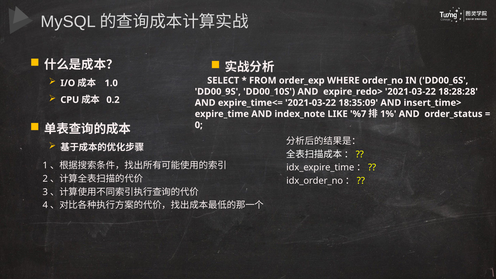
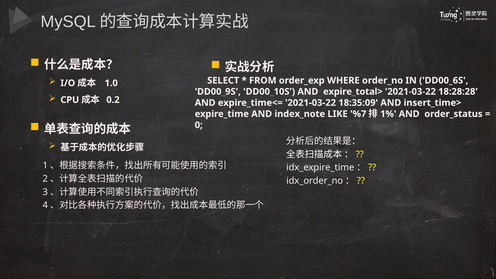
expire_redo>: expire_redo> -> expire_total> (353, 92)
